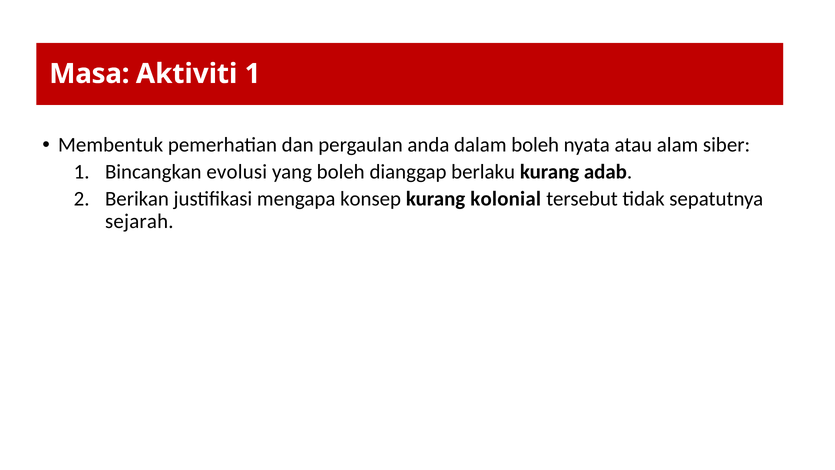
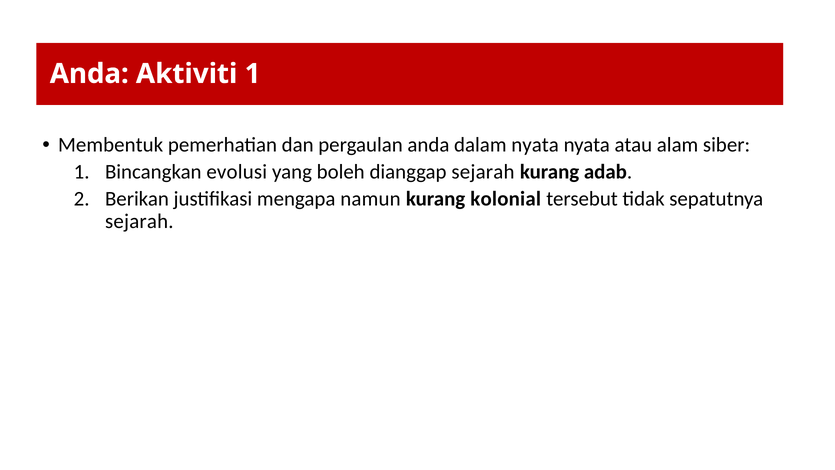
Masa: Masa -> Anda (89, 74)
dalam boleh: boleh -> nyata (535, 145)
dianggap berlaku: berlaku -> sejarah (483, 172)
konsep: konsep -> namun (370, 199)
